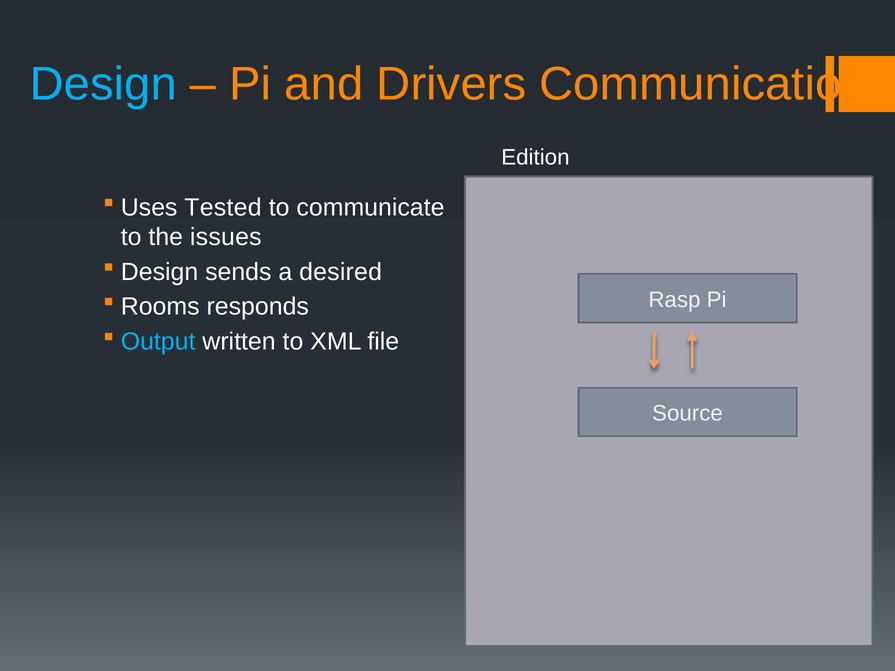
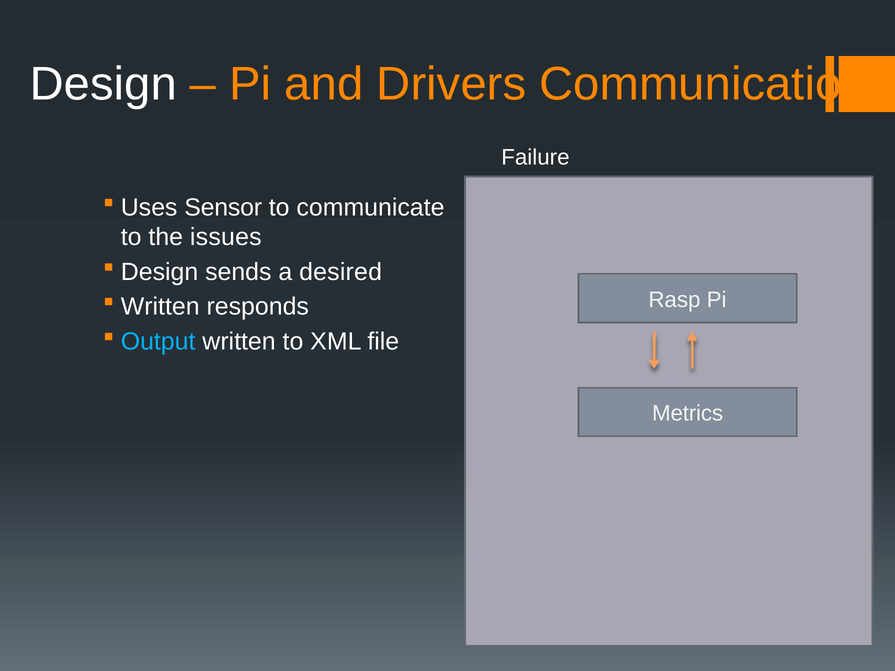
Design colour: light blue -> white (103, 84)
Edition: Edition -> Failure (535, 158)
Tested: Tested -> Sensor (223, 207)
Rooms: Rooms -> Written (160, 307)
Source: Source -> Metrics (688, 414)
